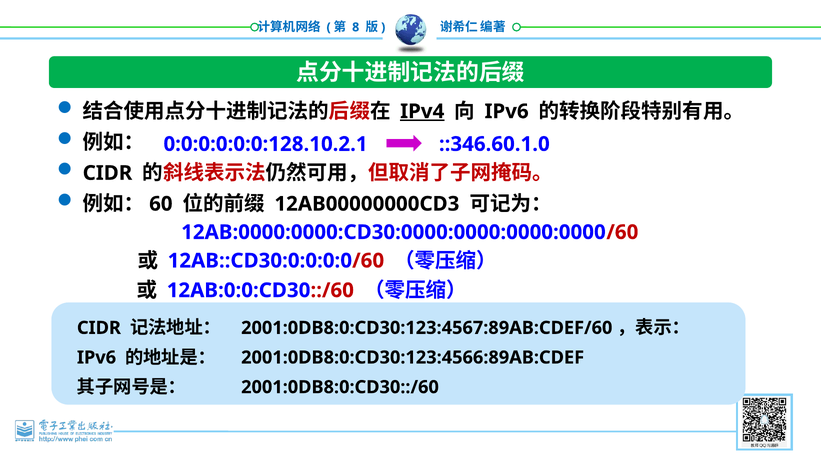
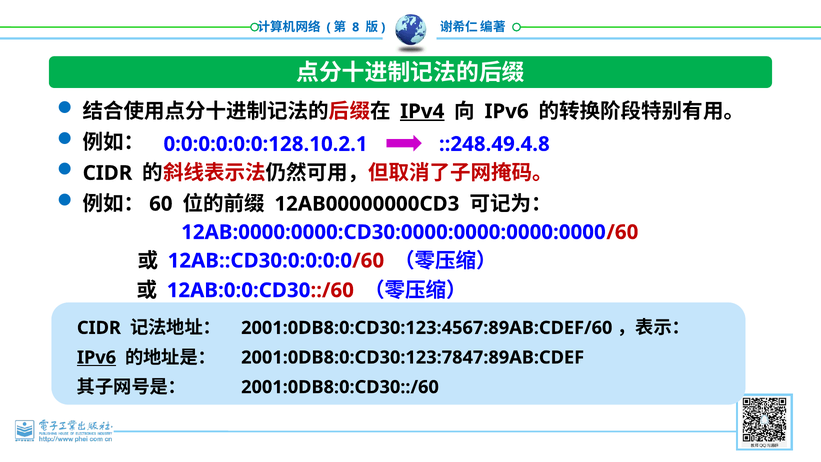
::346.60.1.0: ::346.60.1.0 -> ::248.49.4.8 (494, 144)
IPv6 underline: none -> present (97, 357)
2001:0DB8:0:CD30:123:4566:89AB:CDEF: 2001:0DB8:0:CD30:123:4566:89AB:CDEF -> 2001:0DB8:0:CD30:123:7847:89AB:CDEF (413, 357)
